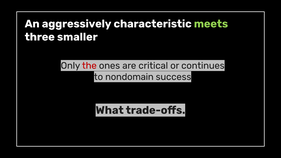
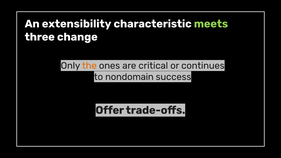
aggressively: aggressively -> extensibility (77, 24)
smaller: smaller -> change (77, 37)
the colour: red -> orange (89, 66)
What: What -> Offer (110, 110)
